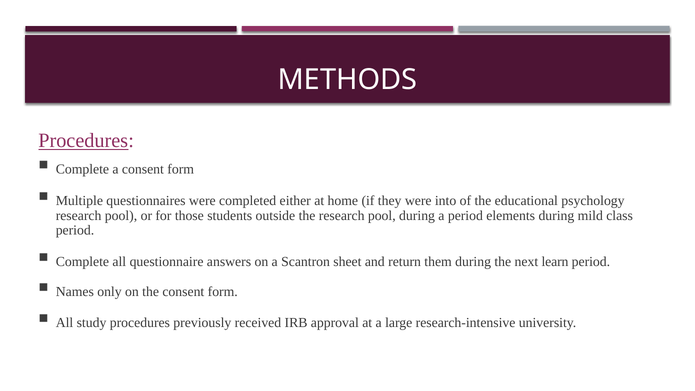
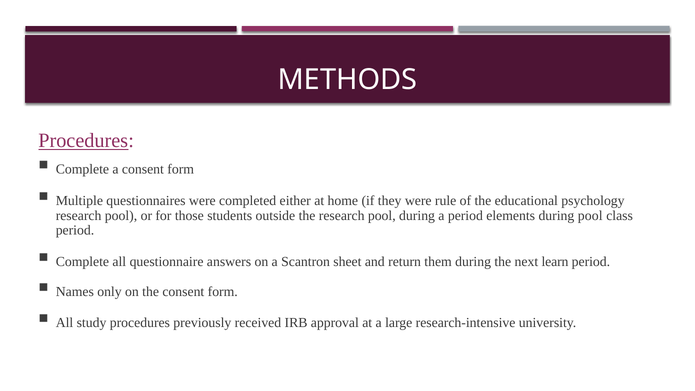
into: into -> rule (446, 201)
during mild: mild -> pool (590, 216)
